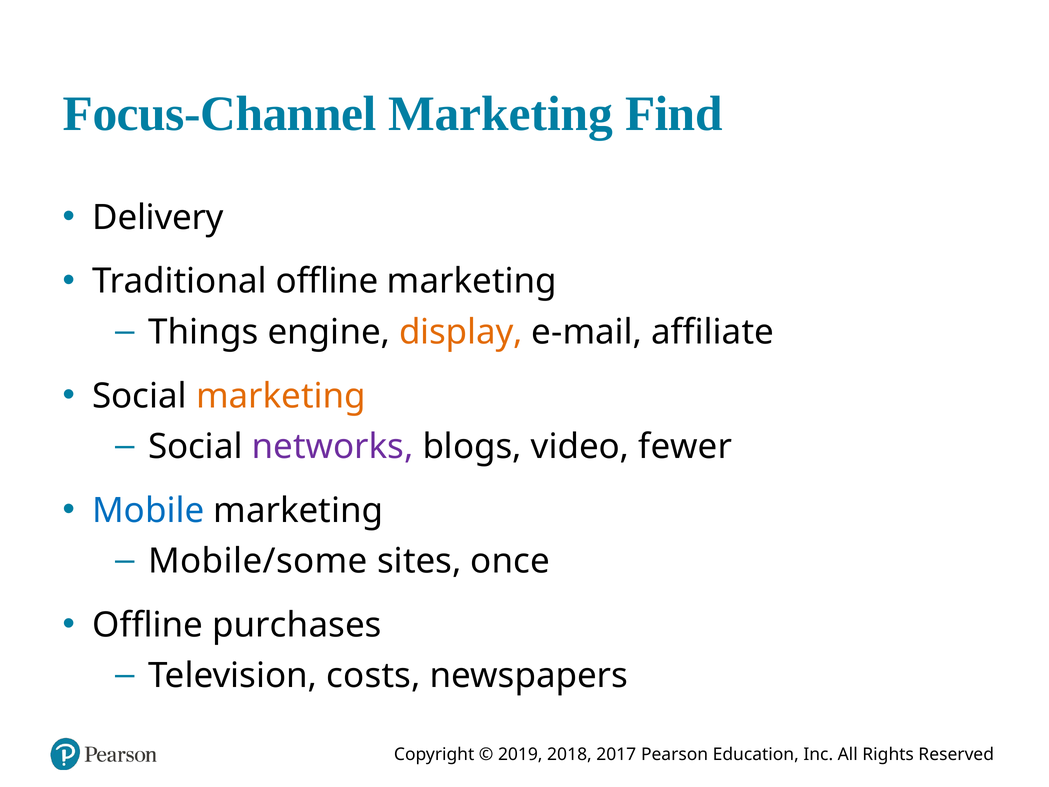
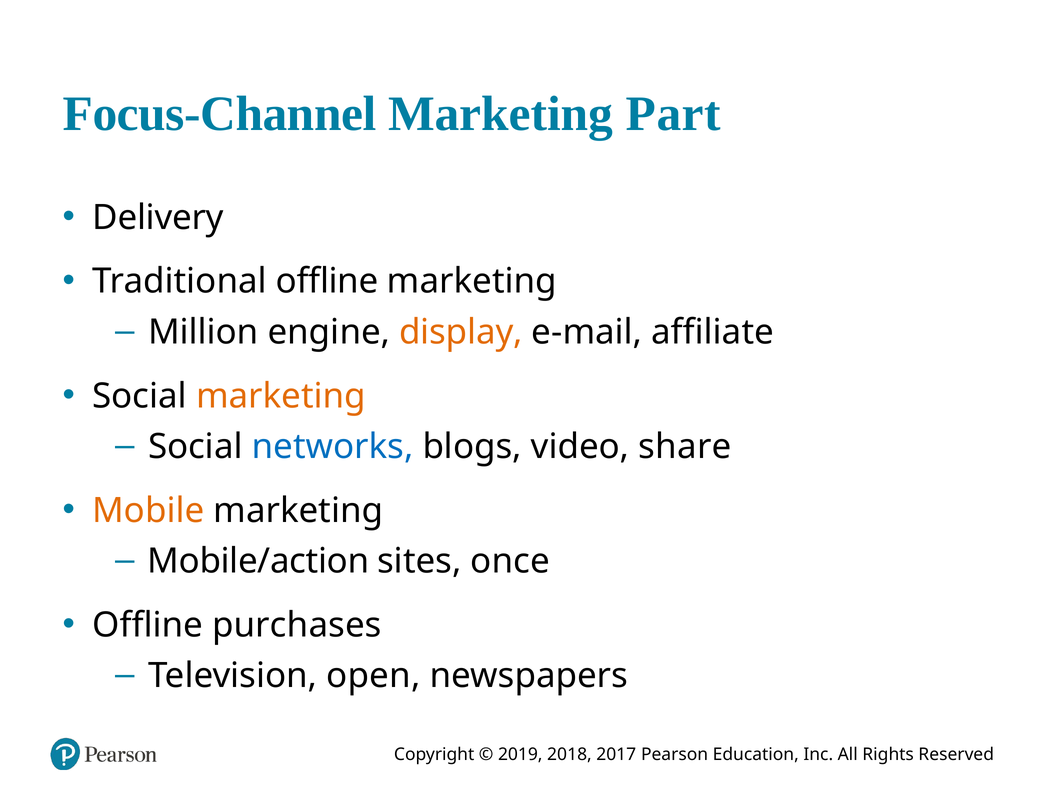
Find: Find -> Part (673, 114)
Things: Things -> Million (203, 332)
networks colour: purple -> blue (333, 447)
fewer: fewer -> share (685, 447)
Mobile colour: blue -> orange (148, 510)
Mobile/some: Mobile/some -> Mobile/action (258, 561)
costs: costs -> open (373, 676)
